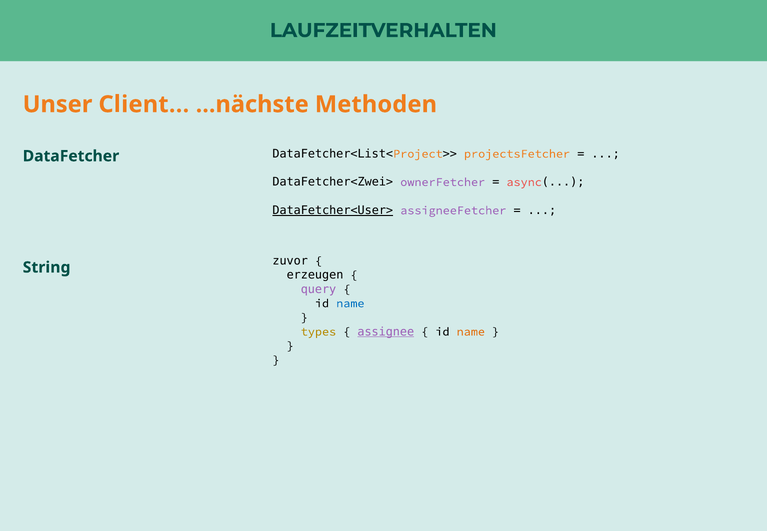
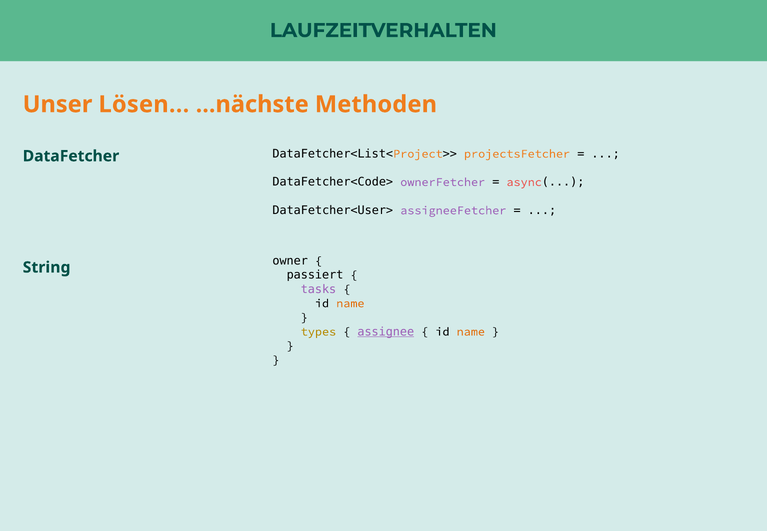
Client: Client -> Lösen (144, 104)
DataFetcher<Zwei>: DataFetcher<Zwei> -> DataFetcher<Code> (333, 182)
DataFetcher<User> underline: present -> none (333, 210)
zuvor: zuvor -> owner (290, 261)
erzeugen: erzeugen -> passiert (315, 275)
query: query -> tasks (318, 289)
name colour: blue -> orange (350, 303)
